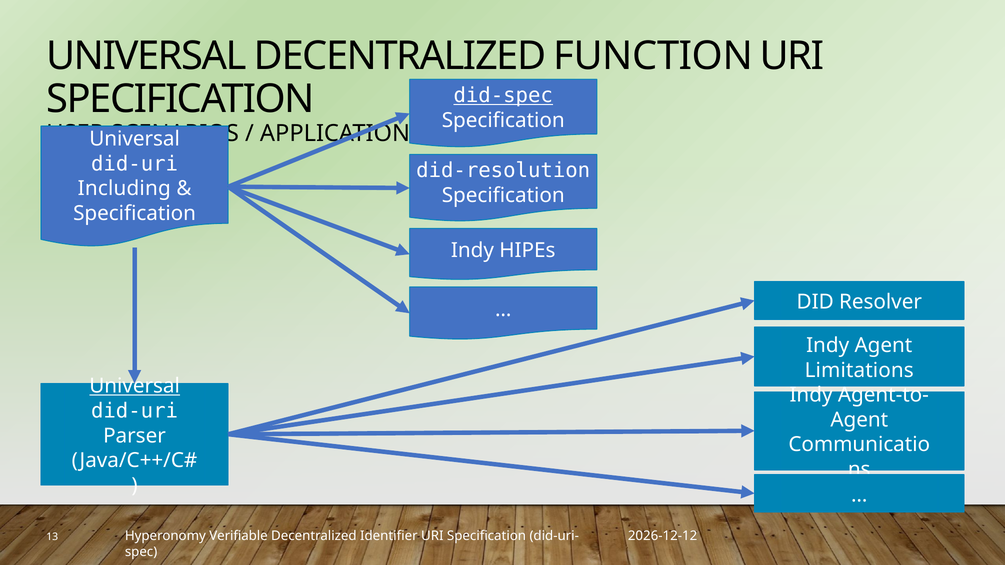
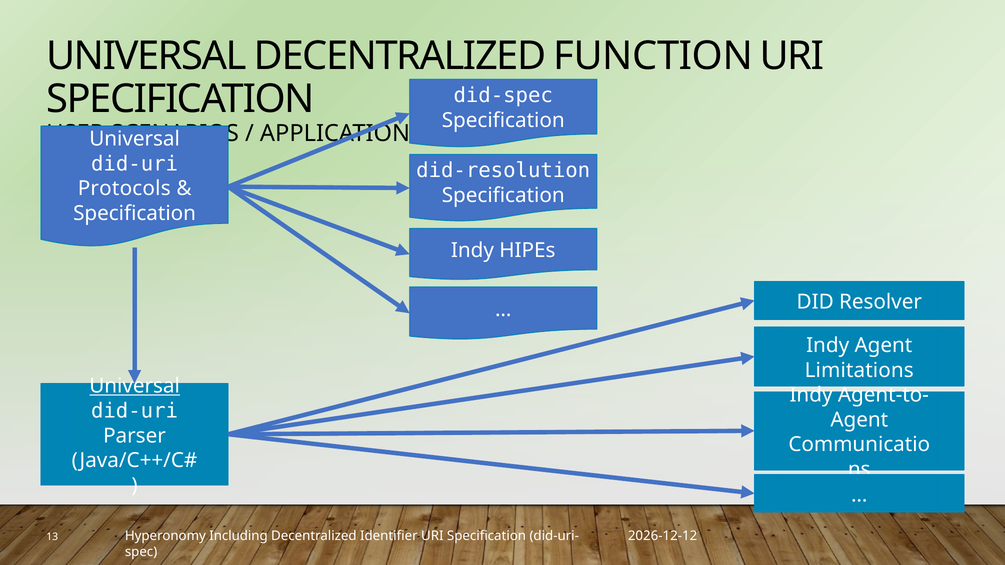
did-spec underline: present -> none (503, 96)
Including: Including -> Protocols (124, 189)
Verifiable: Verifiable -> Including (239, 536)
